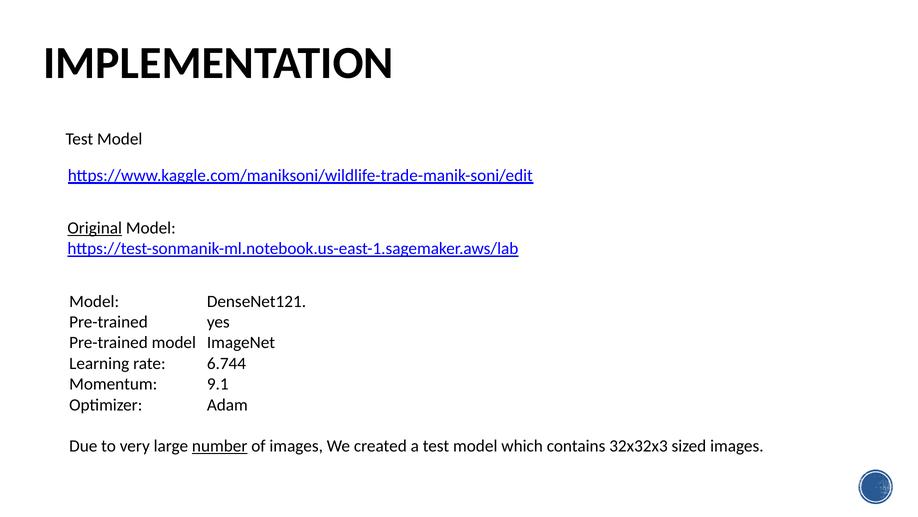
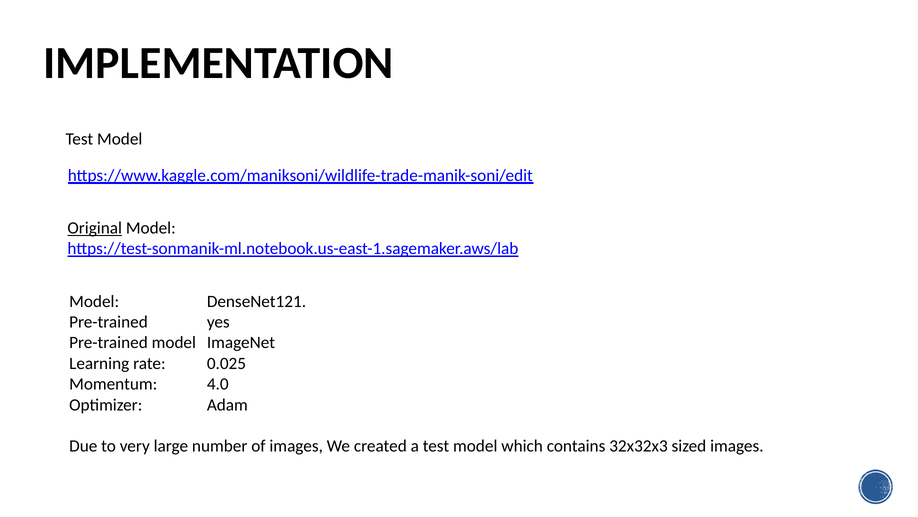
6.744: 6.744 -> 0.025 (226, 363)
9.1: 9.1 -> 4.0 (218, 384)
number underline: present -> none (220, 446)
